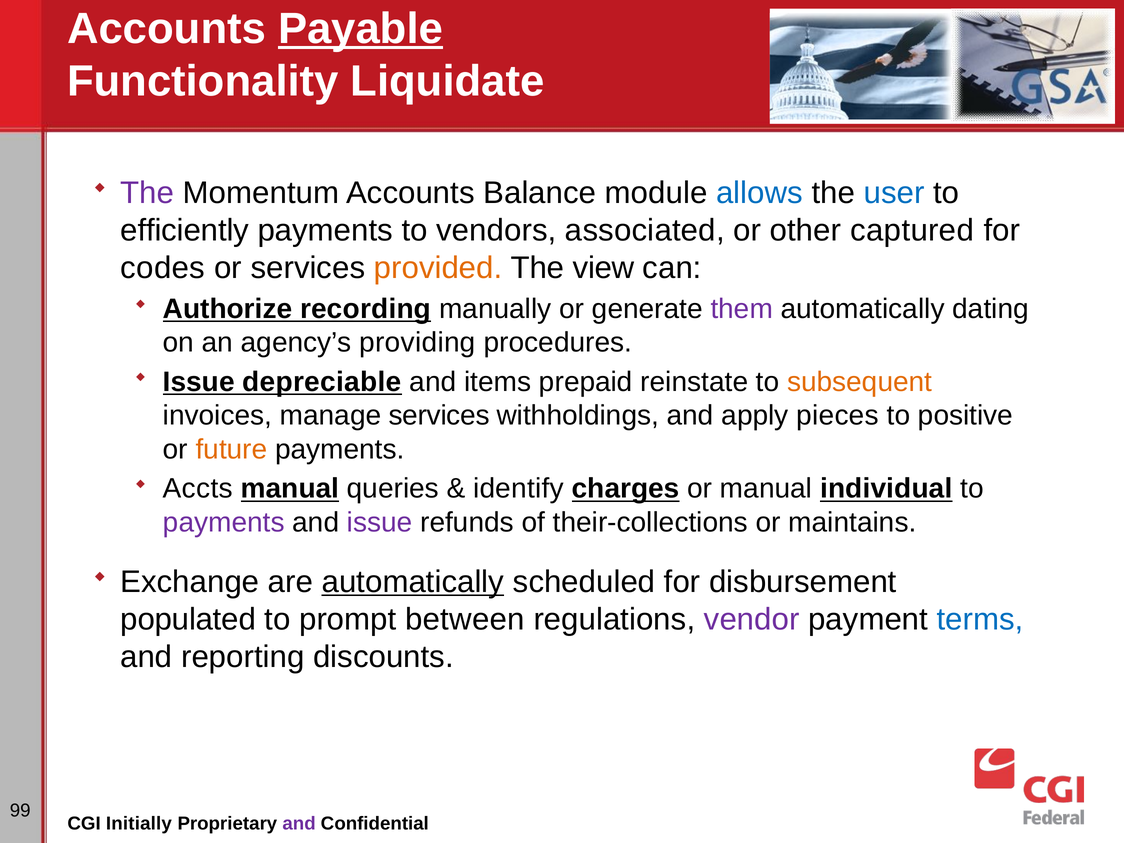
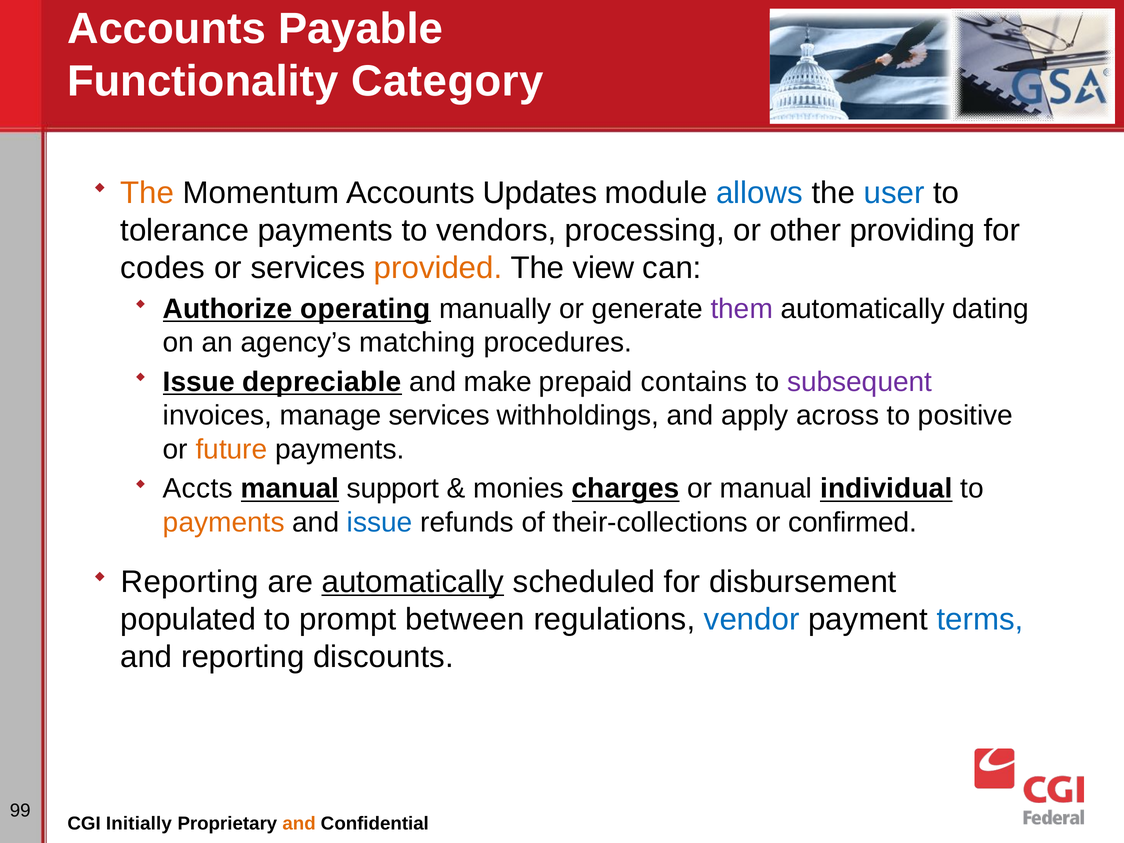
Payable underline: present -> none (360, 29)
Liquidate: Liquidate -> Category (447, 81)
The colour: purple -> orange (147, 193)
Balance: Balance -> Updates (540, 193)
efficiently: efficiently -> tolerance (185, 230)
associated: associated -> processing (645, 230)
captured: captured -> providing (912, 230)
recording: recording -> operating (365, 309)
providing: providing -> matching (417, 343)
items: items -> make (498, 382)
reinstate: reinstate -> contains (694, 382)
subsequent colour: orange -> purple (860, 382)
pieces: pieces -> across (838, 416)
queries: queries -> support (393, 489)
identify: identify -> monies (518, 489)
payments colour: purple -> orange (224, 522)
issue colour: purple -> blue (380, 522)
maintains: maintains -> confirmed (853, 522)
Exchange: Exchange -> Reporting (190, 582)
vendor colour: purple -> blue (752, 619)
and colour: purple -> orange (299, 824)
